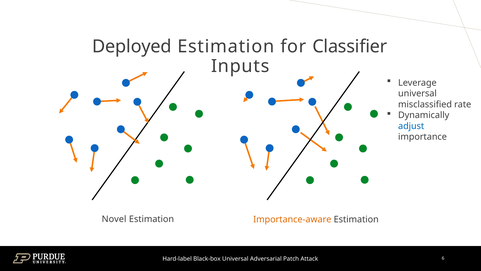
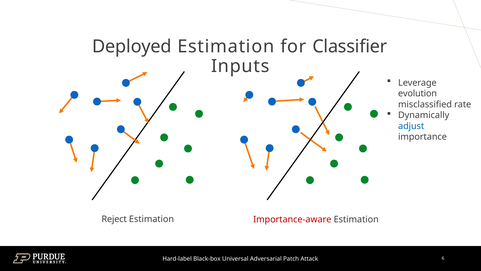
universal: universal -> evolution (418, 94)
Novel: Novel -> Reject (114, 219)
Importance-aware colour: orange -> red (292, 219)
